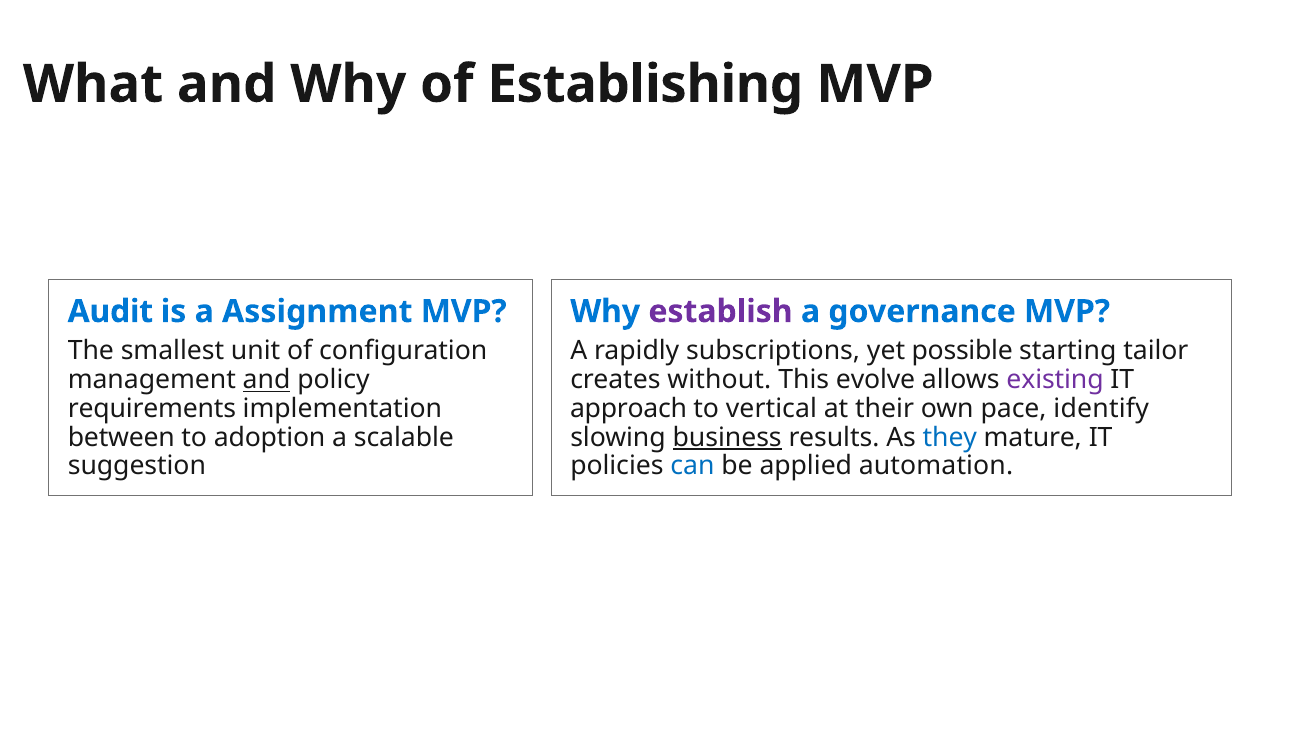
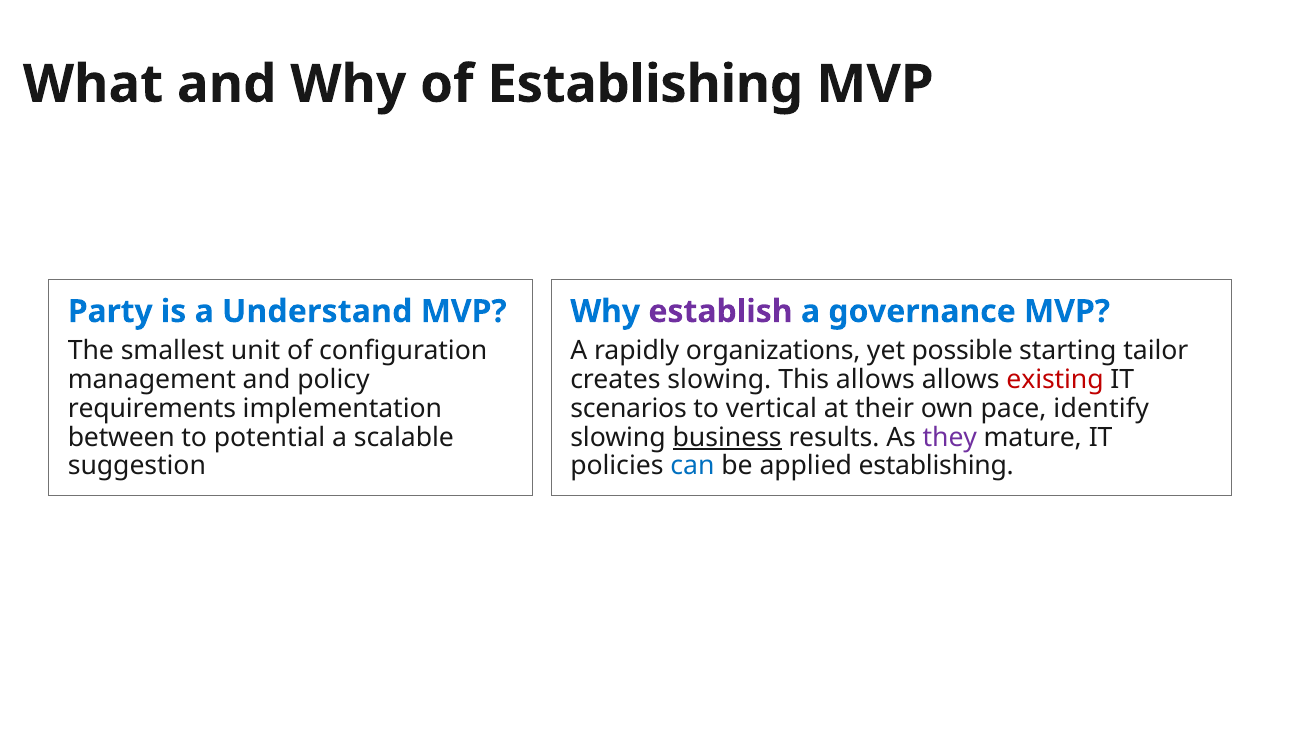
Audit: Audit -> Party (110, 311)
Assignment: Assignment -> Understand (317, 311)
subscriptions: subscriptions -> organizations (773, 351)
and underline: present -> none (267, 380)
creates without: without -> slowing (719, 380)
This evolve: evolve -> allows (875, 380)
existing colour: purple -> red (1055, 380)
approach: approach -> scenarios (629, 408)
adoption: adoption -> potential (270, 437)
they colour: blue -> purple (950, 437)
applied automation: automation -> establishing (936, 466)
